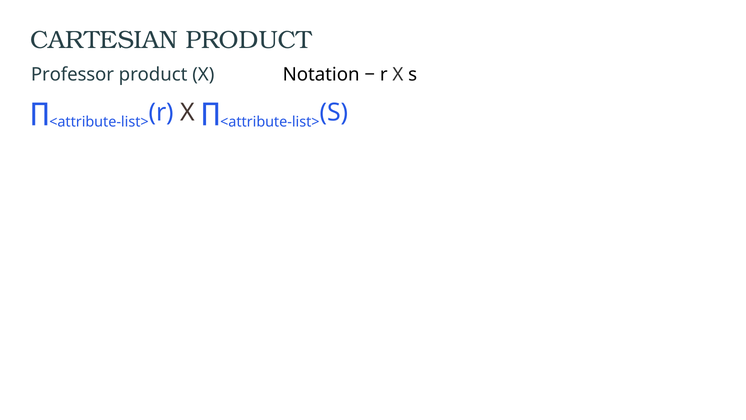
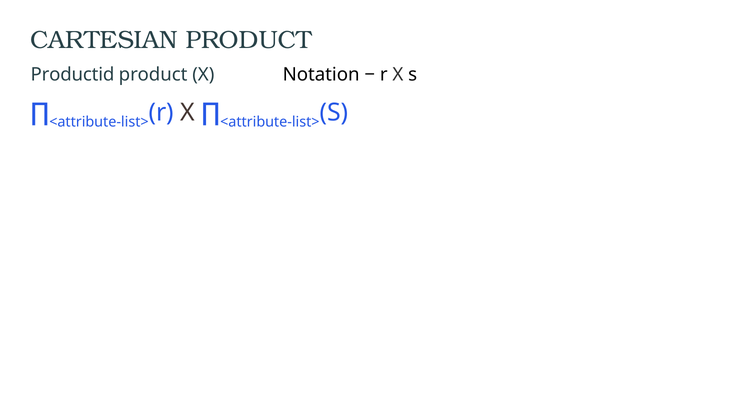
Professor: Professor -> Productid (73, 74)
